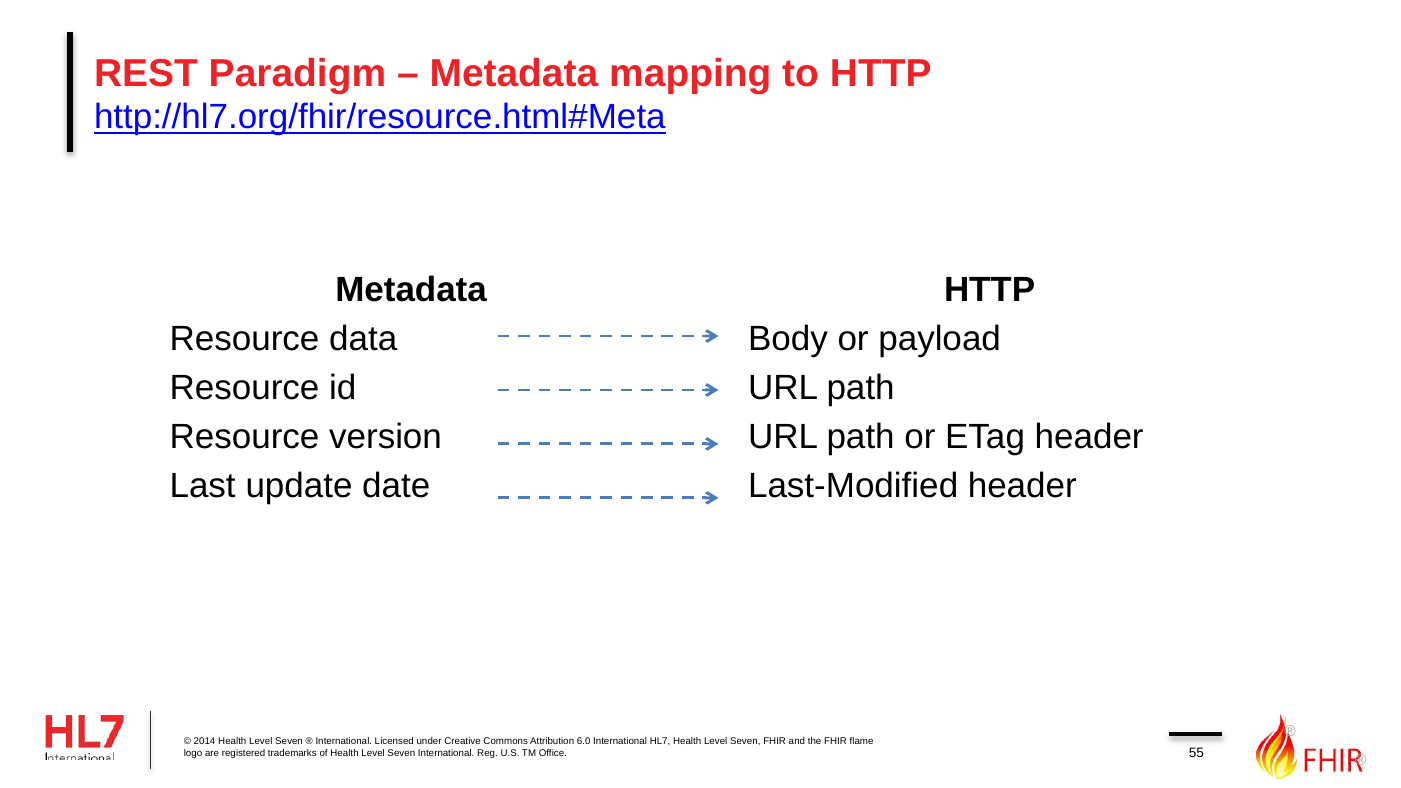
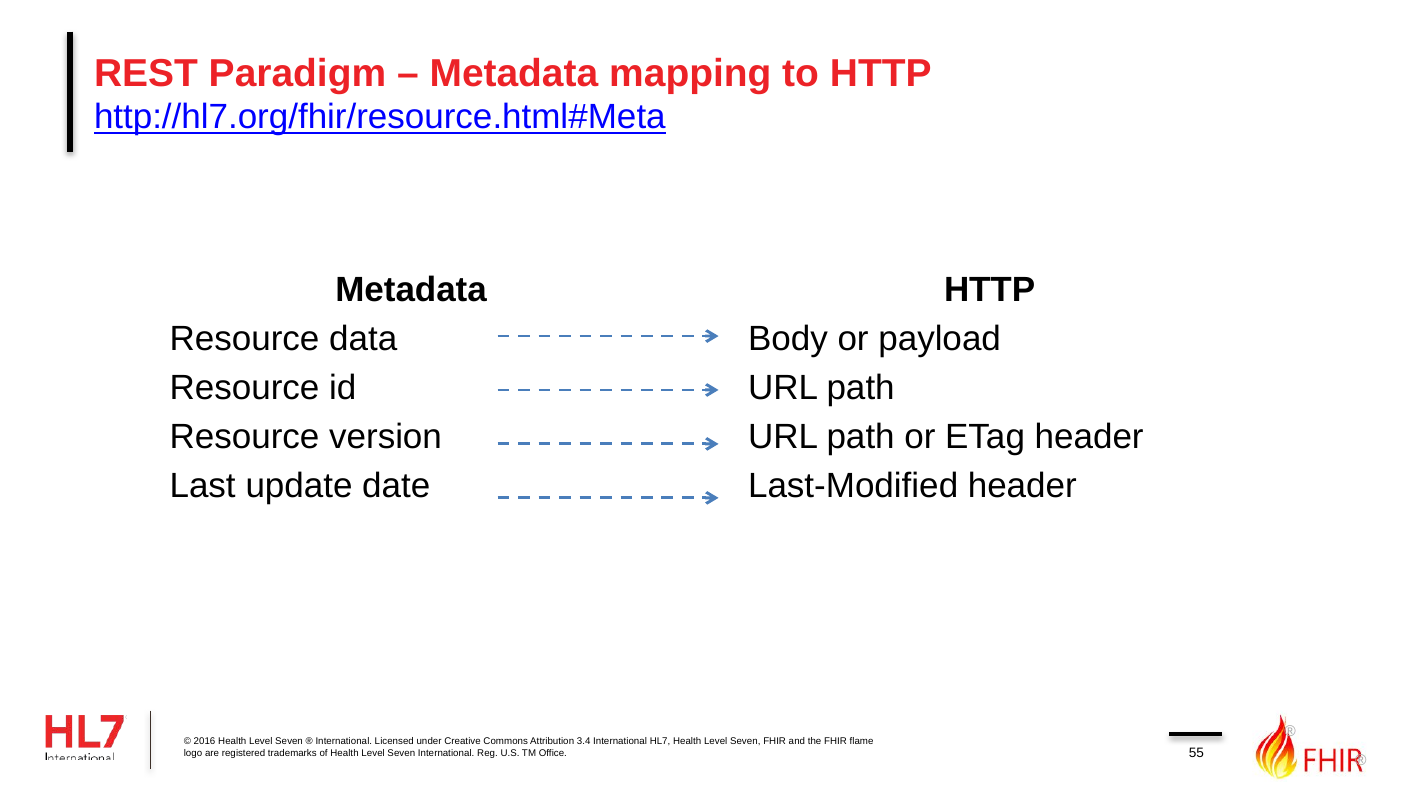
2014: 2014 -> 2016 (205, 742)
6.0: 6.0 -> 3.4 (584, 742)
